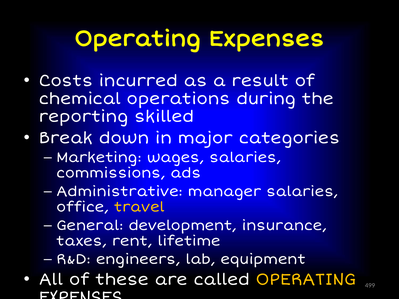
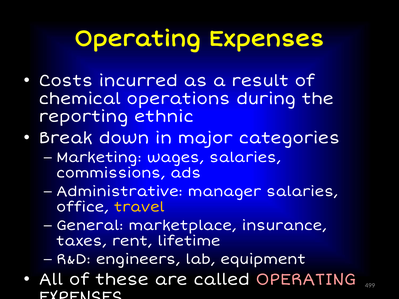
skilled: skilled -> ethnic (164, 117)
development: development -> marketplace (183, 225)
OPERATING colour: yellow -> pink (306, 280)
